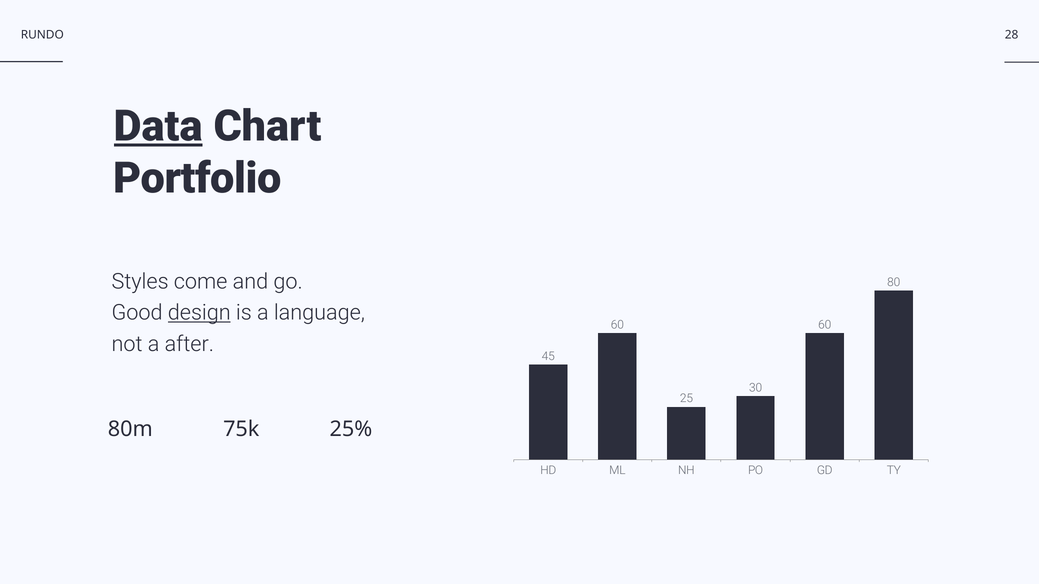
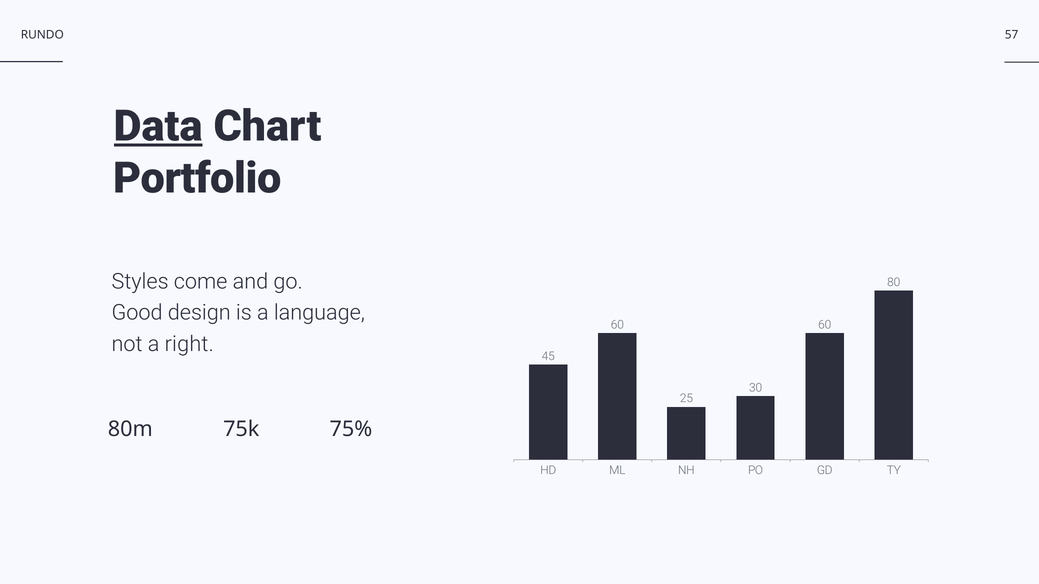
28: 28 -> 57 (1012, 35)
design underline: present -> none (199, 313)
after: after -> right (189, 344)
25%: 25% -> 75% (351, 429)
